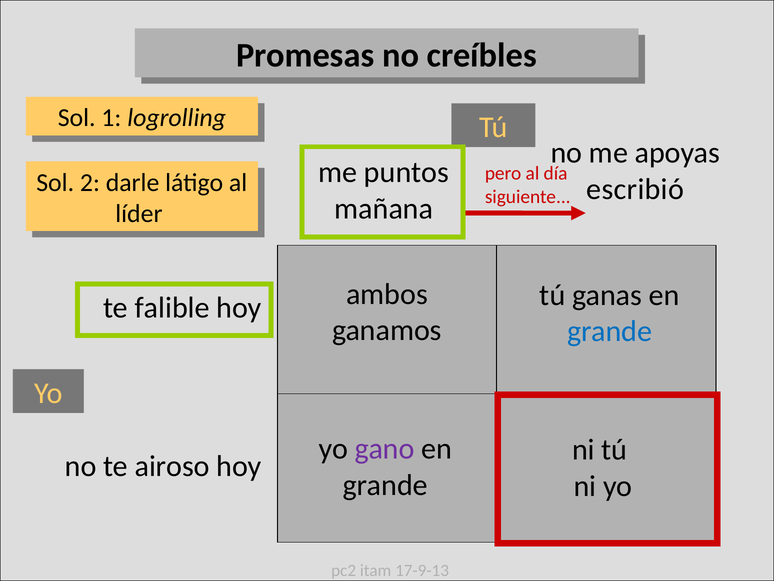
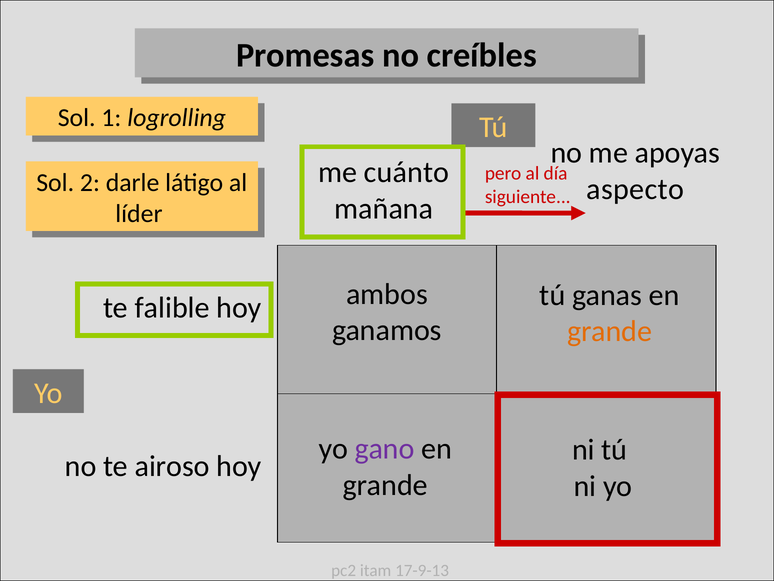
puntos: puntos -> cuánto (407, 172)
escribió: escribió -> aspecto (635, 189)
grande colour: blue -> orange (610, 331)
